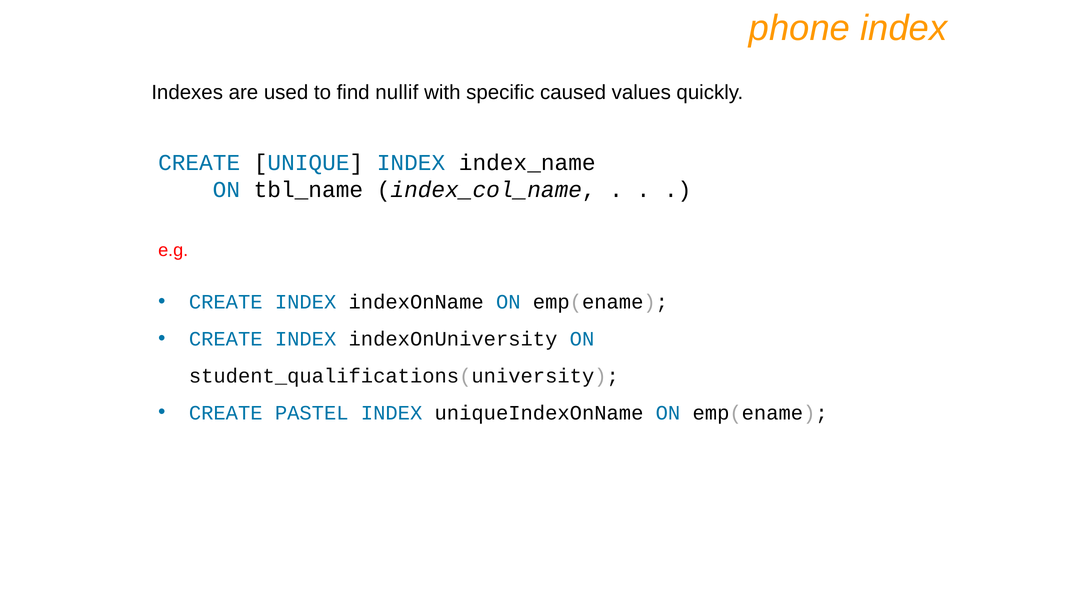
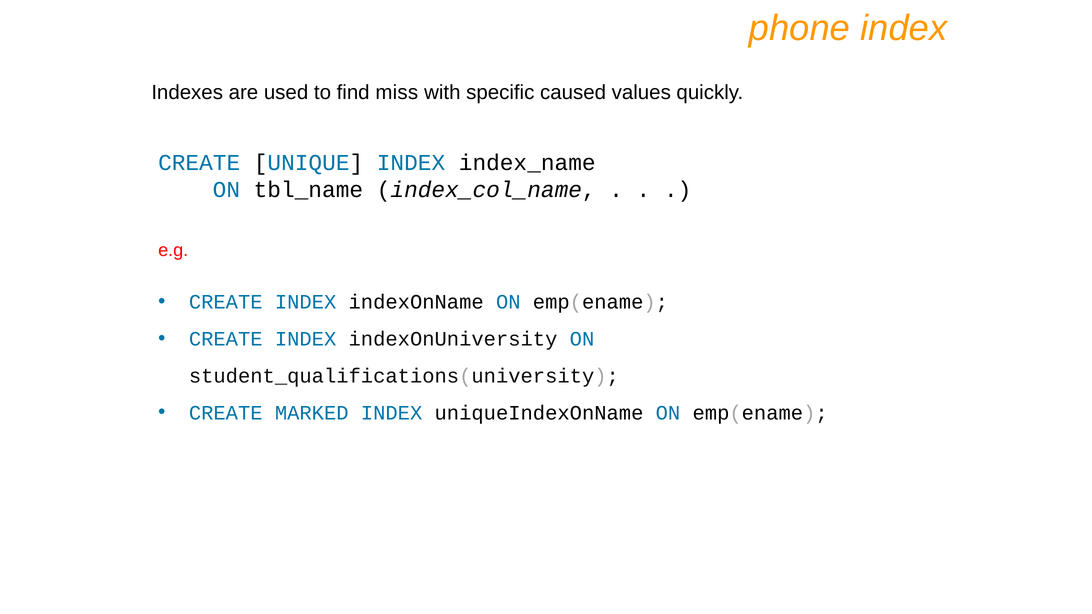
nullif: nullif -> miss (397, 93)
PASTEL: PASTEL -> MARKED (312, 413)
